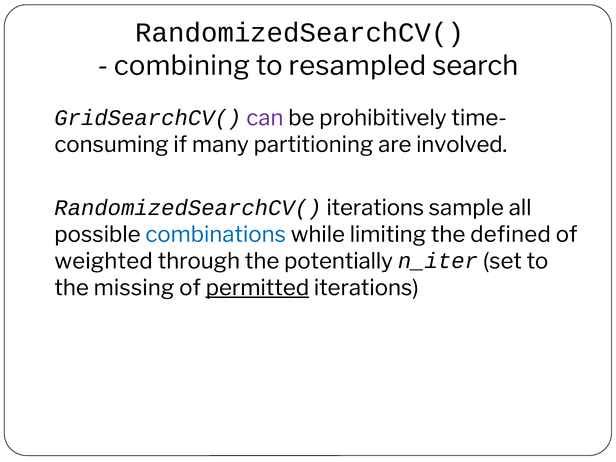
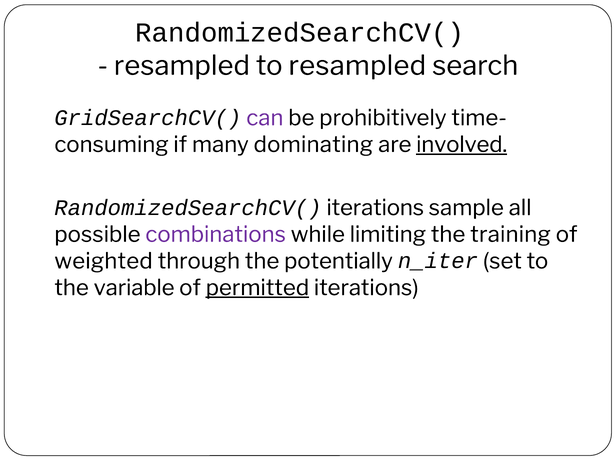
combining: combining -> resampled (182, 66)
partitioning: partitioning -> dominating (313, 145)
involved underline: none -> present (462, 145)
combinations colour: blue -> purple (216, 234)
defined: defined -> training (510, 234)
missing: missing -> variable (134, 288)
